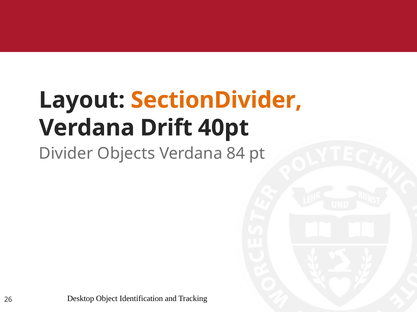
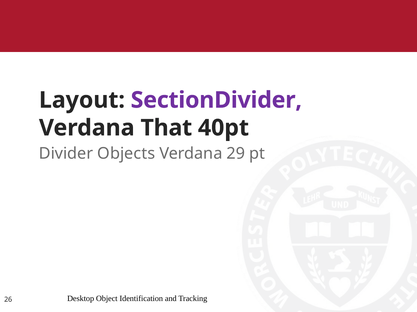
SectionDivider colour: orange -> purple (216, 100)
Drift: Drift -> That (166, 128)
84: 84 -> 29 (236, 154)
